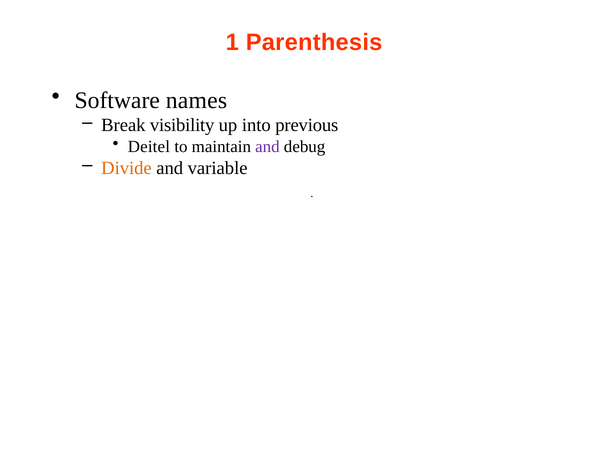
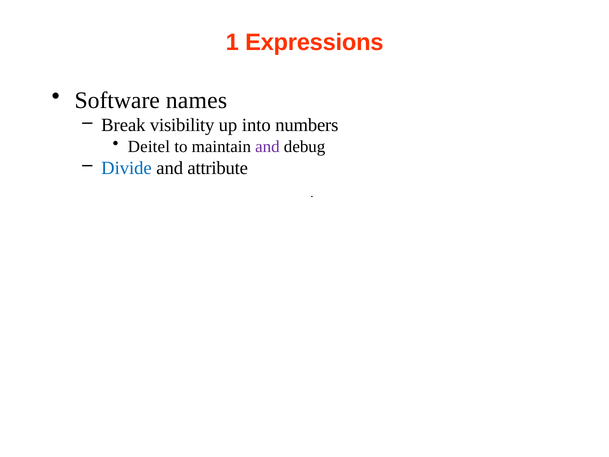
Parenthesis: Parenthesis -> Expressions (314, 42)
previous: previous -> numbers (307, 125)
Divide colour: orange -> blue (126, 168)
variable: variable -> attribute (218, 168)
